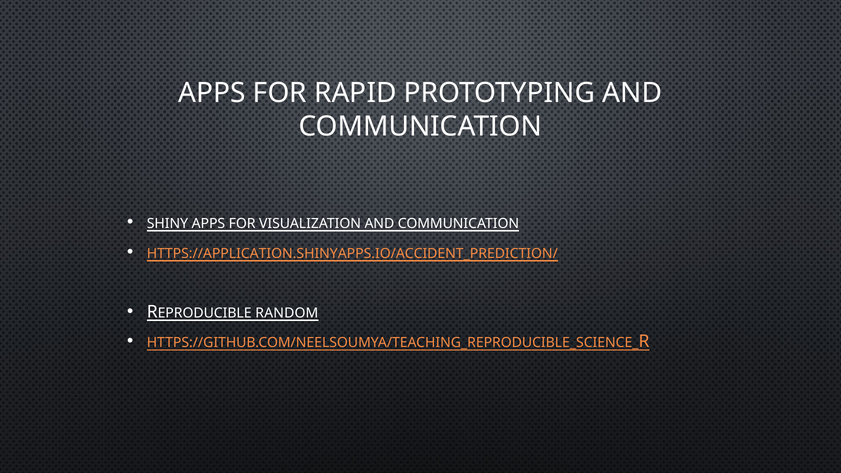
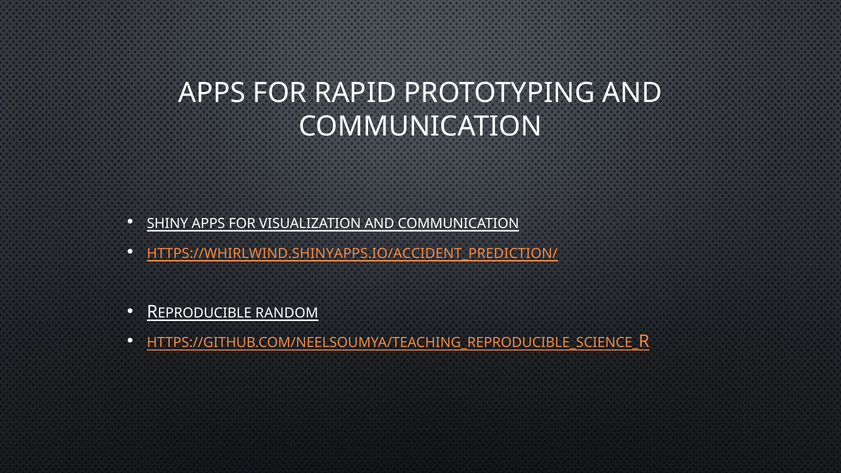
HTTPS://APPLICATION.SHINYAPPS.IO/ACCIDENT_PREDICTION/: HTTPS://APPLICATION.SHINYAPPS.IO/ACCIDENT_PREDICTION/ -> HTTPS://WHIRLWIND.SHINYAPPS.IO/ACCIDENT_PREDICTION/ (352, 253)
